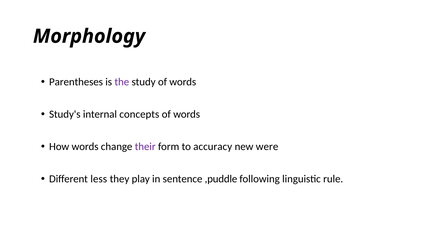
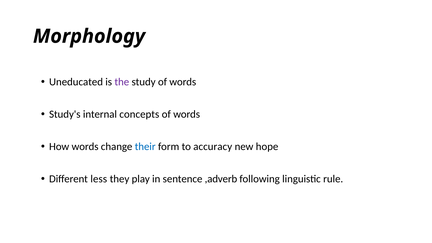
Parentheses: Parentheses -> Uneducated (76, 82)
their colour: purple -> blue (145, 147)
were: were -> hope (267, 147)
,puddle: ,puddle -> ,adverb (221, 179)
